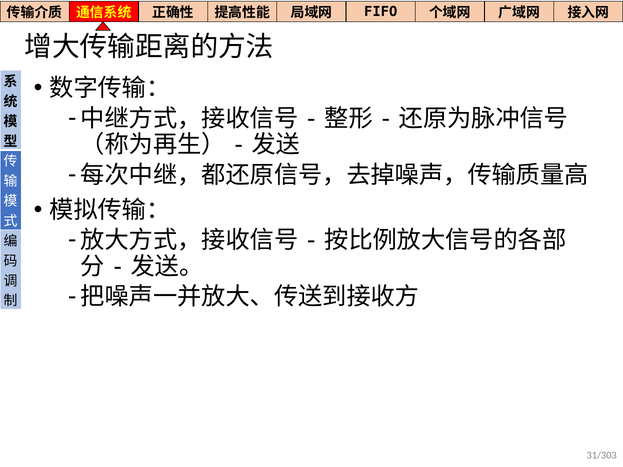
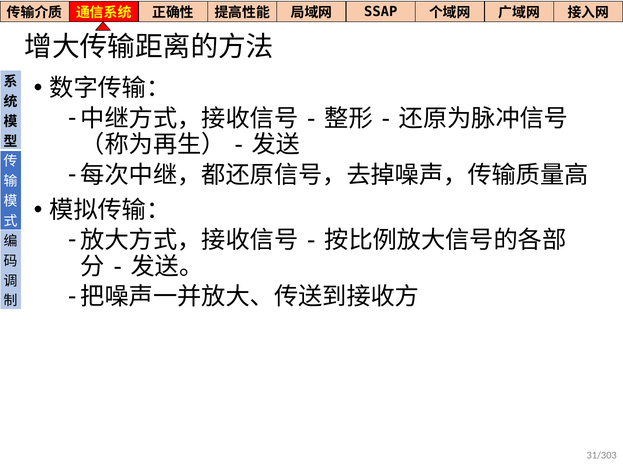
FIFO: FIFO -> SSAP (381, 12)
